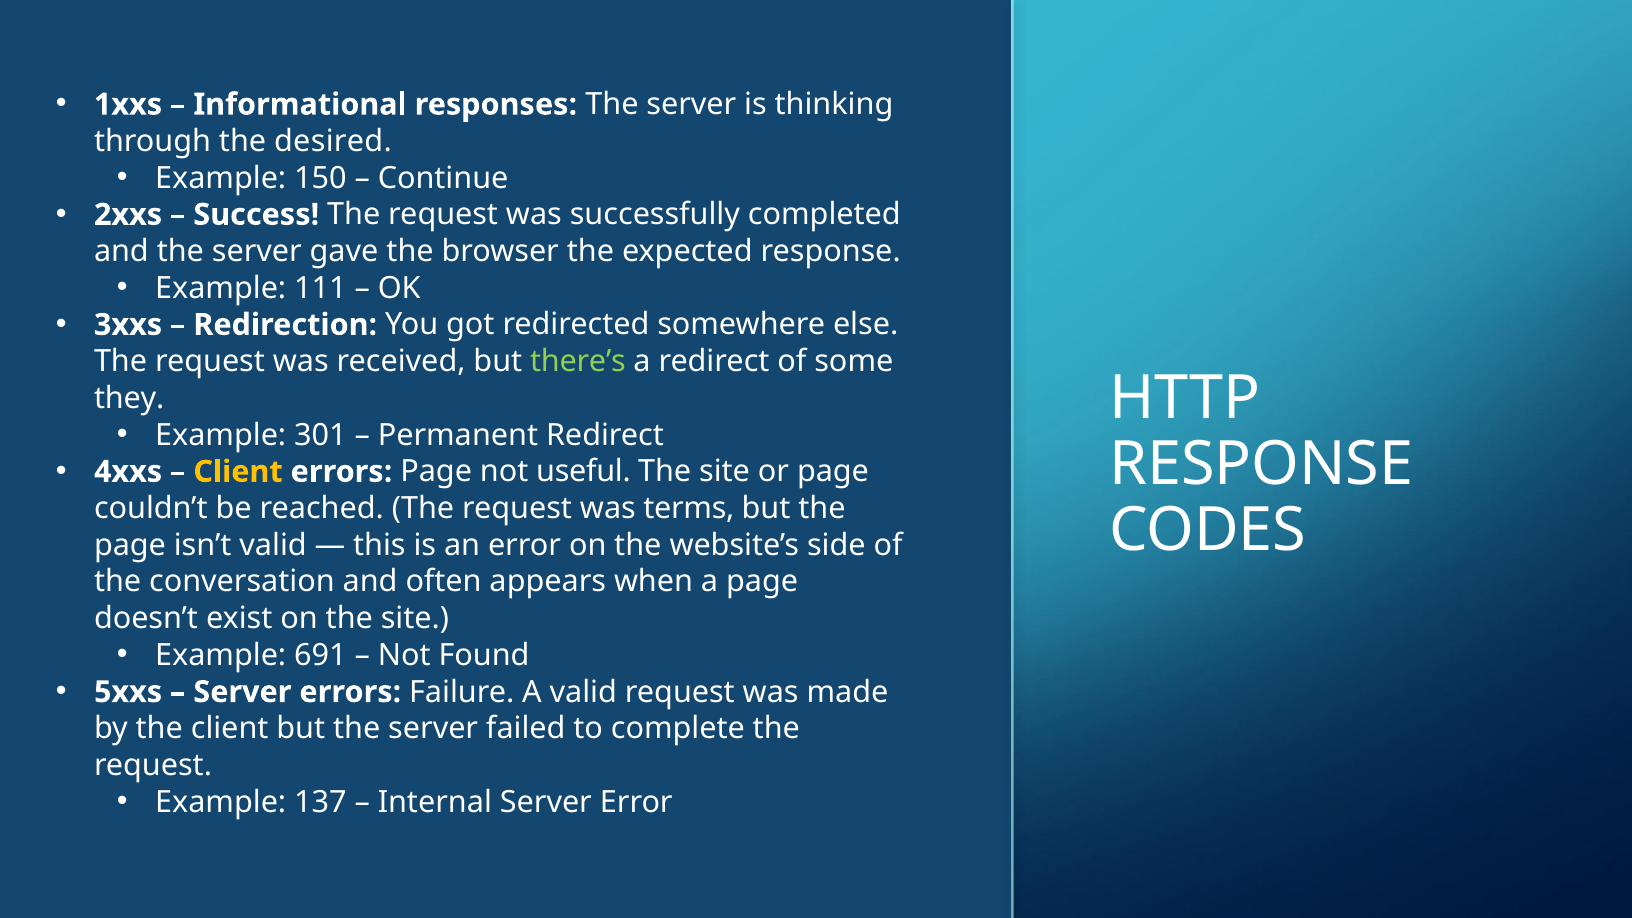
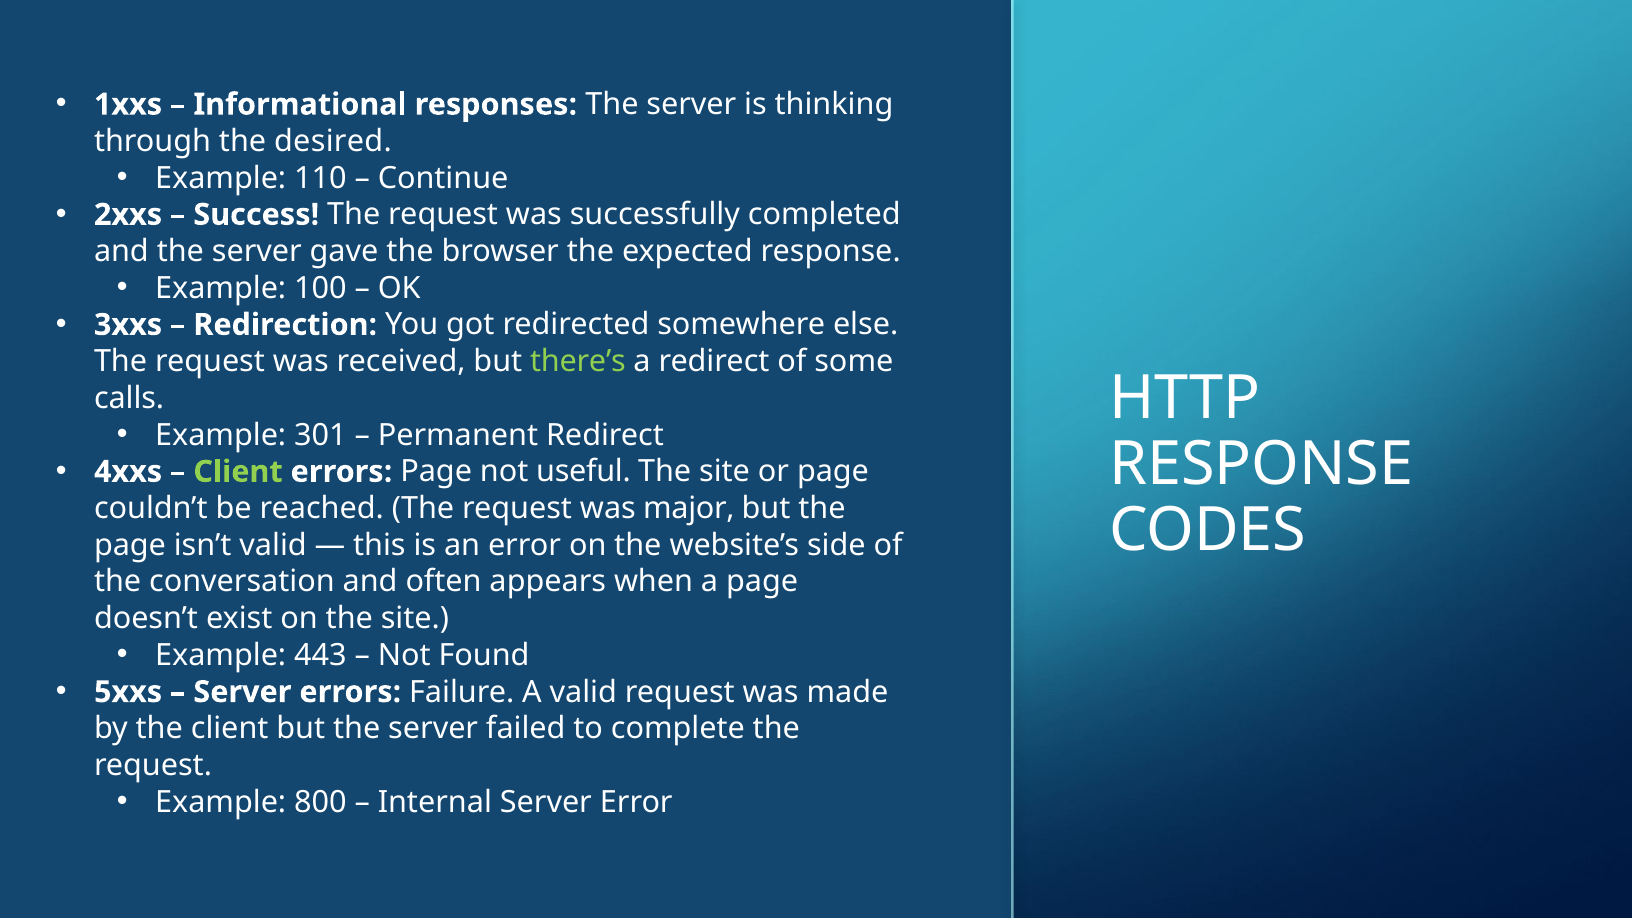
150: 150 -> 110 (320, 178)
111: 111 -> 100 (320, 288)
they: they -> calls (129, 398)
Client colour: yellow -> light green (238, 472)
terms: terms -> major (689, 508)
691: 691 -> 443 (320, 655)
137: 137 -> 800 (320, 802)
